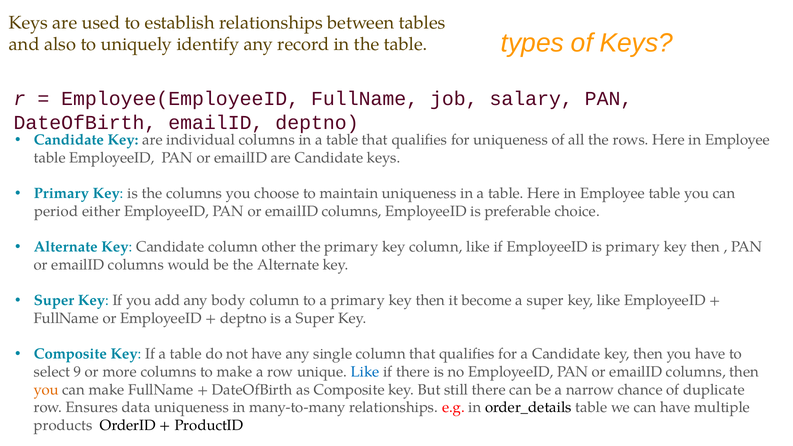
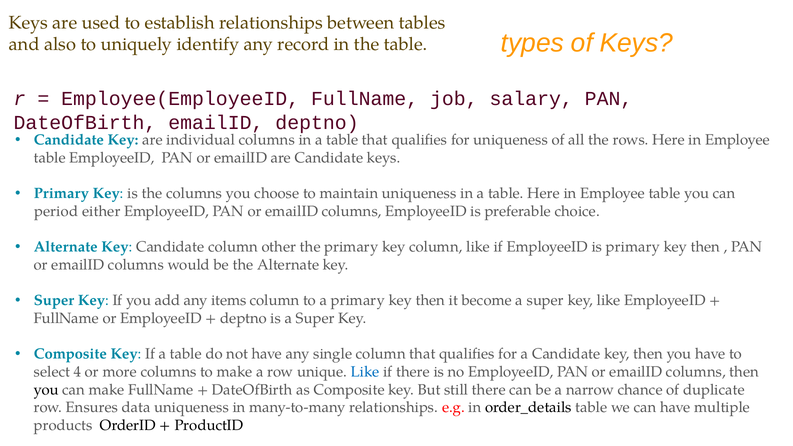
body: body -> items (229, 301)
9: 9 -> 4 (77, 372)
you colour: orange -> black (46, 390)
